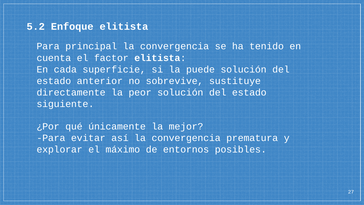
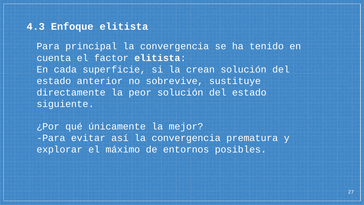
5.2: 5.2 -> 4.3 (36, 26)
puede: puede -> crean (200, 69)
